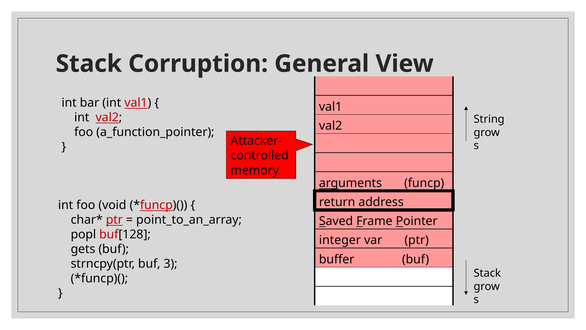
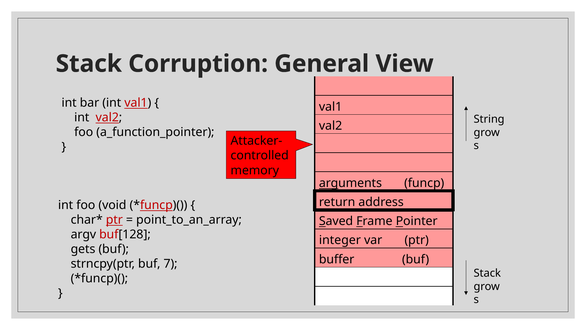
popl: popl -> argv (83, 234)
3: 3 -> 7 (171, 263)
